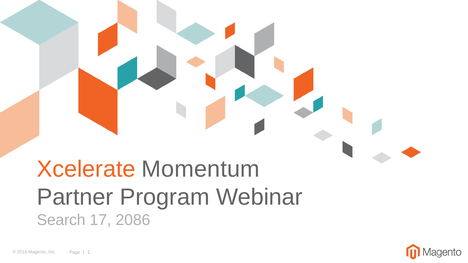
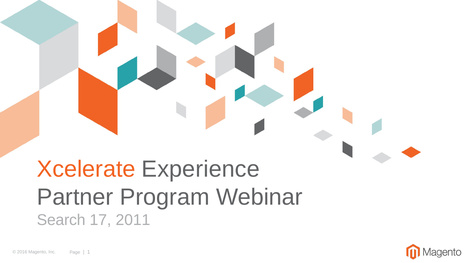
Momentum: Momentum -> Experience (201, 169)
2086: 2086 -> 2011 (133, 220)
